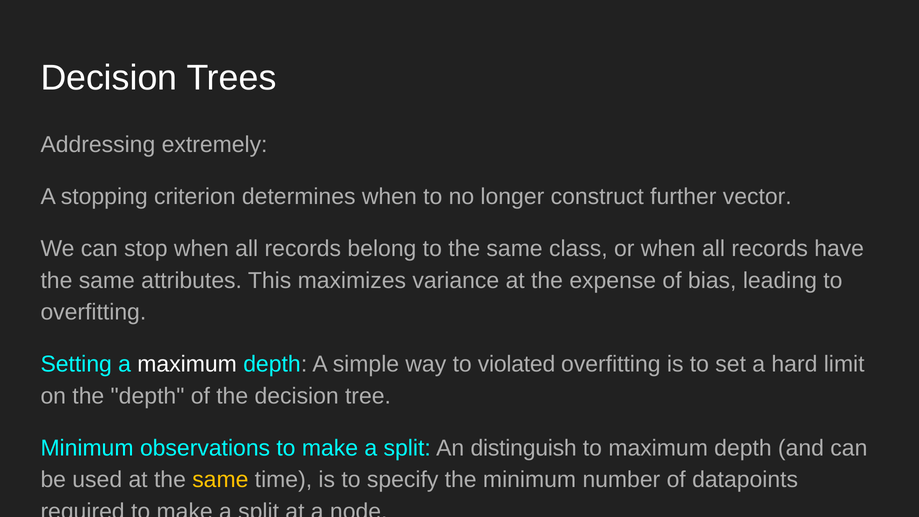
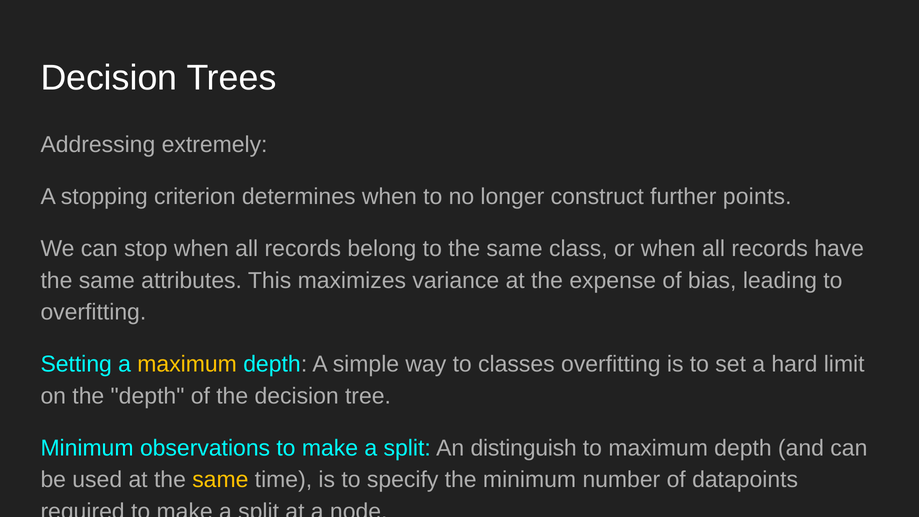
vector: vector -> points (757, 197)
maximum colour: white -> yellow (187, 364)
violated: violated -> classes (516, 364)
